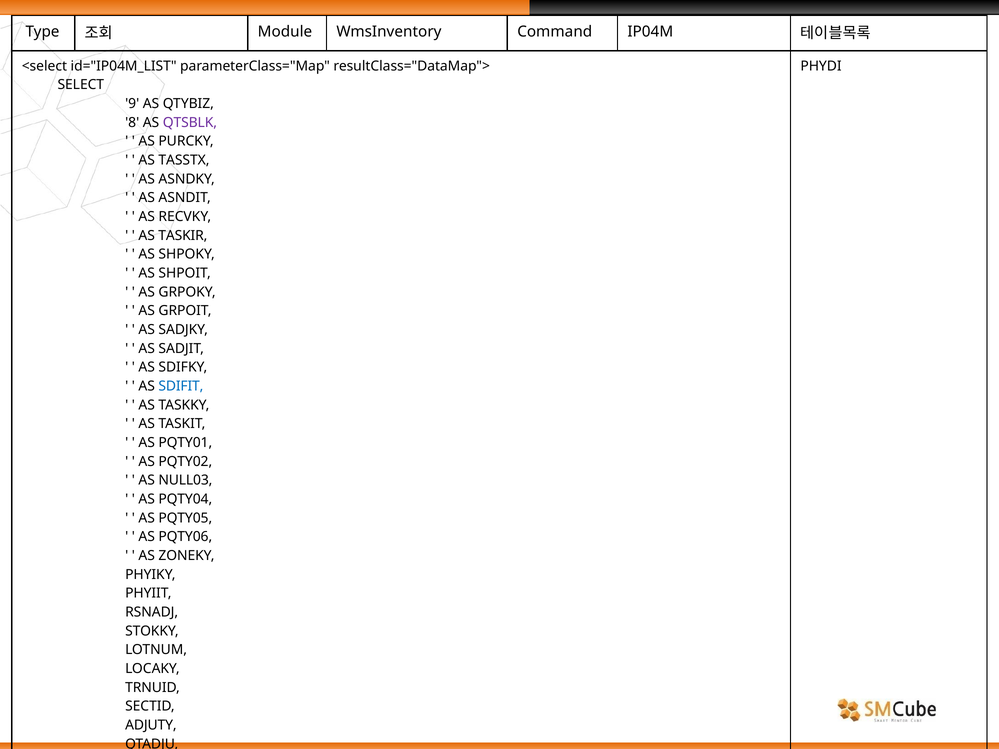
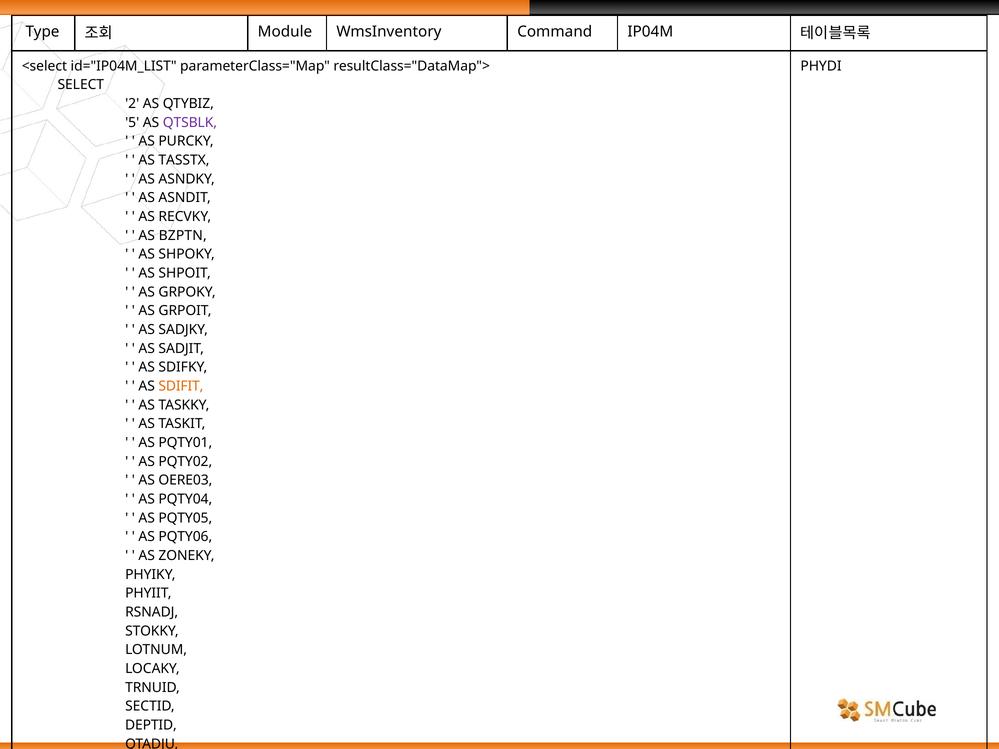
9: 9 -> 2 (132, 104)
8: 8 -> 5 (132, 123)
TASKIR: TASKIR -> BZPTN (183, 236)
SDIFIT colour: blue -> orange (181, 386)
NULL03: NULL03 -> OERE03 (185, 481)
ADJUTY: ADJUTY -> DEPTID (151, 725)
